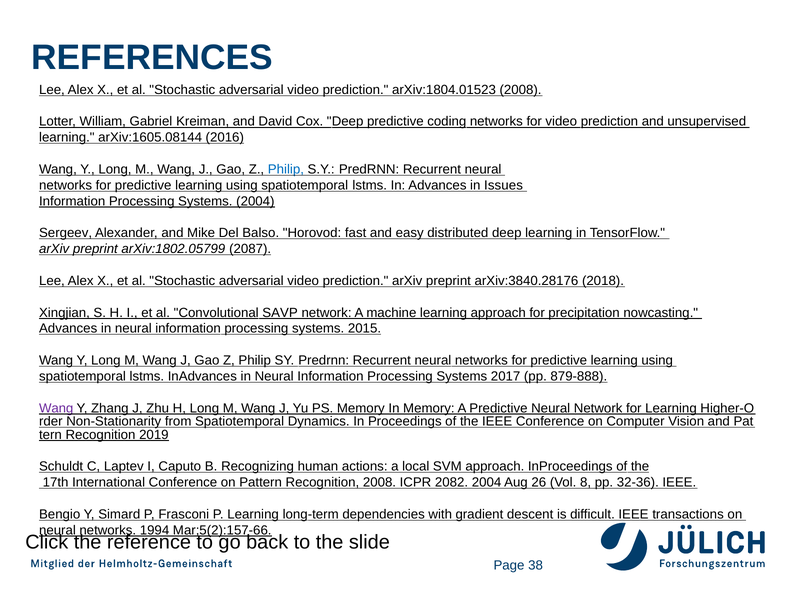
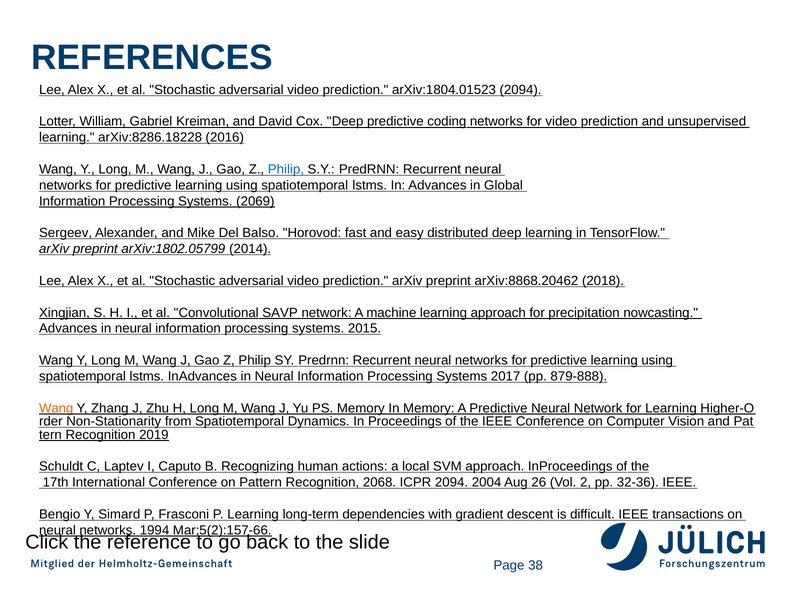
arXiv:1804.01523 2008: 2008 -> 2094 (521, 90)
arXiv:1605.08144: arXiv:1605.08144 -> arXiv:8286.18228 (150, 138)
Issues: Issues -> Global (504, 185)
Systems 2004: 2004 -> 2069 (255, 201)
2087: 2087 -> 2014 (250, 249)
arXiv:3840.28176: arXiv:3840.28176 -> arXiv:8868.20462 (526, 281)
Wang colour: purple -> orange (56, 408)
Recognition 2008: 2008 -> 2068 (379, 482)
ICPR 2082: 2082 -> 2094 (452, 482)
8: 8 -> 2 (586, 482)
